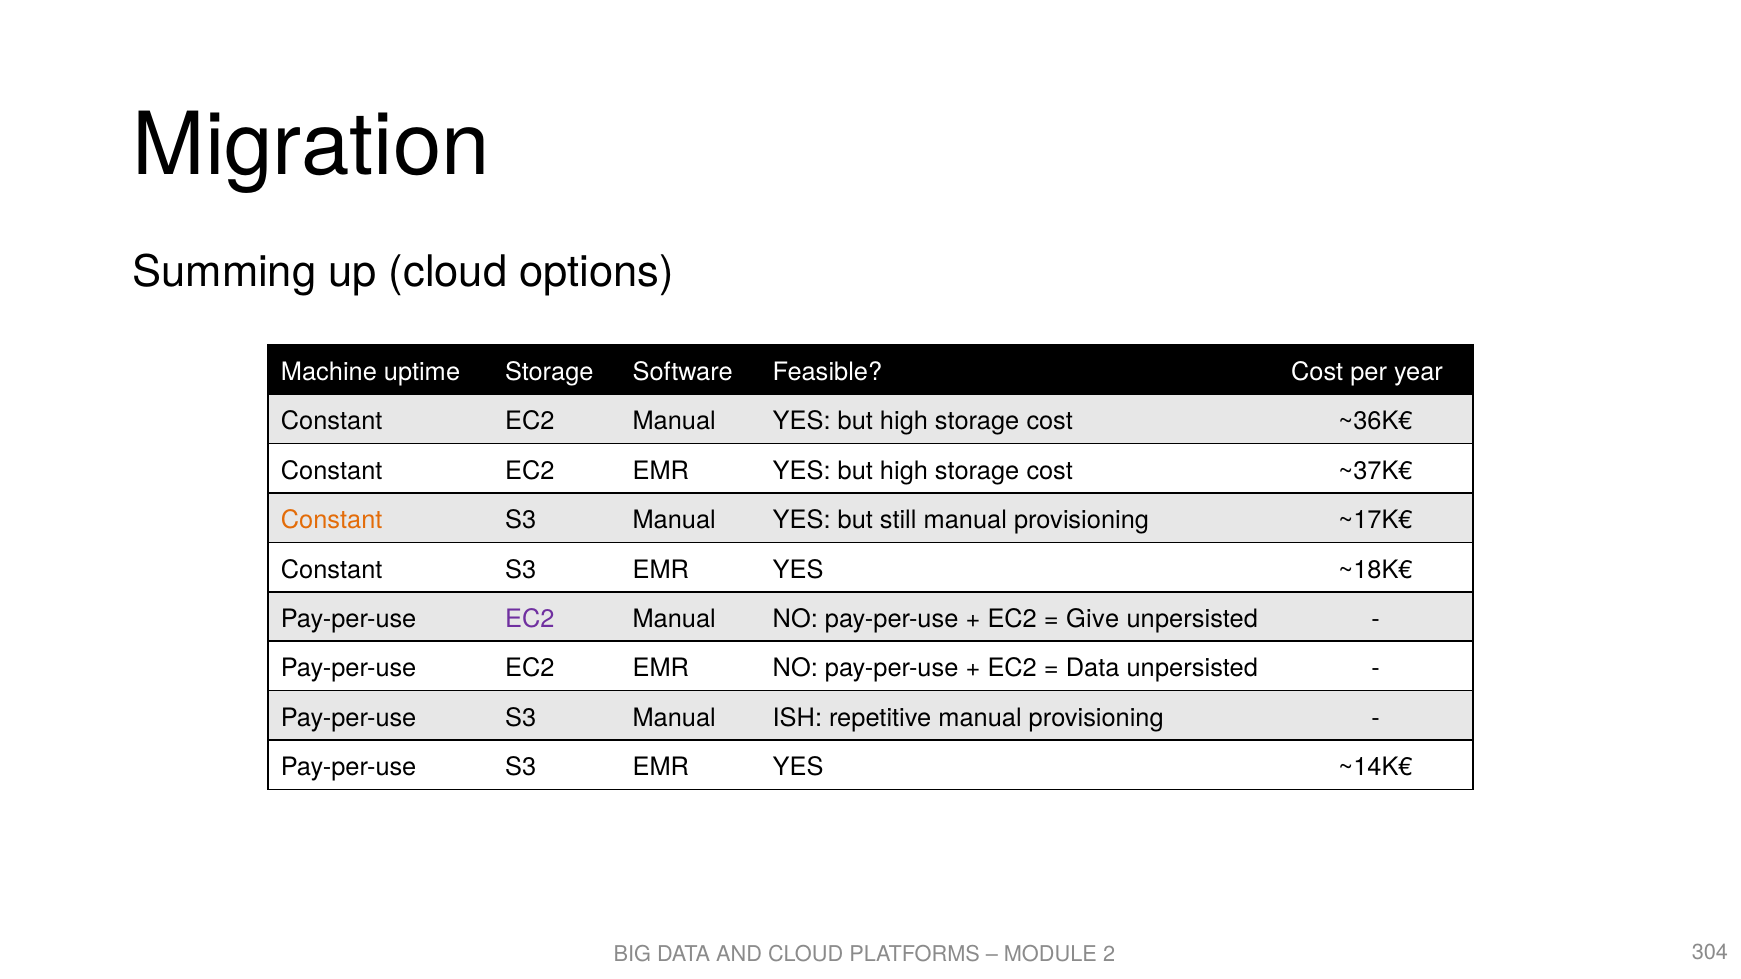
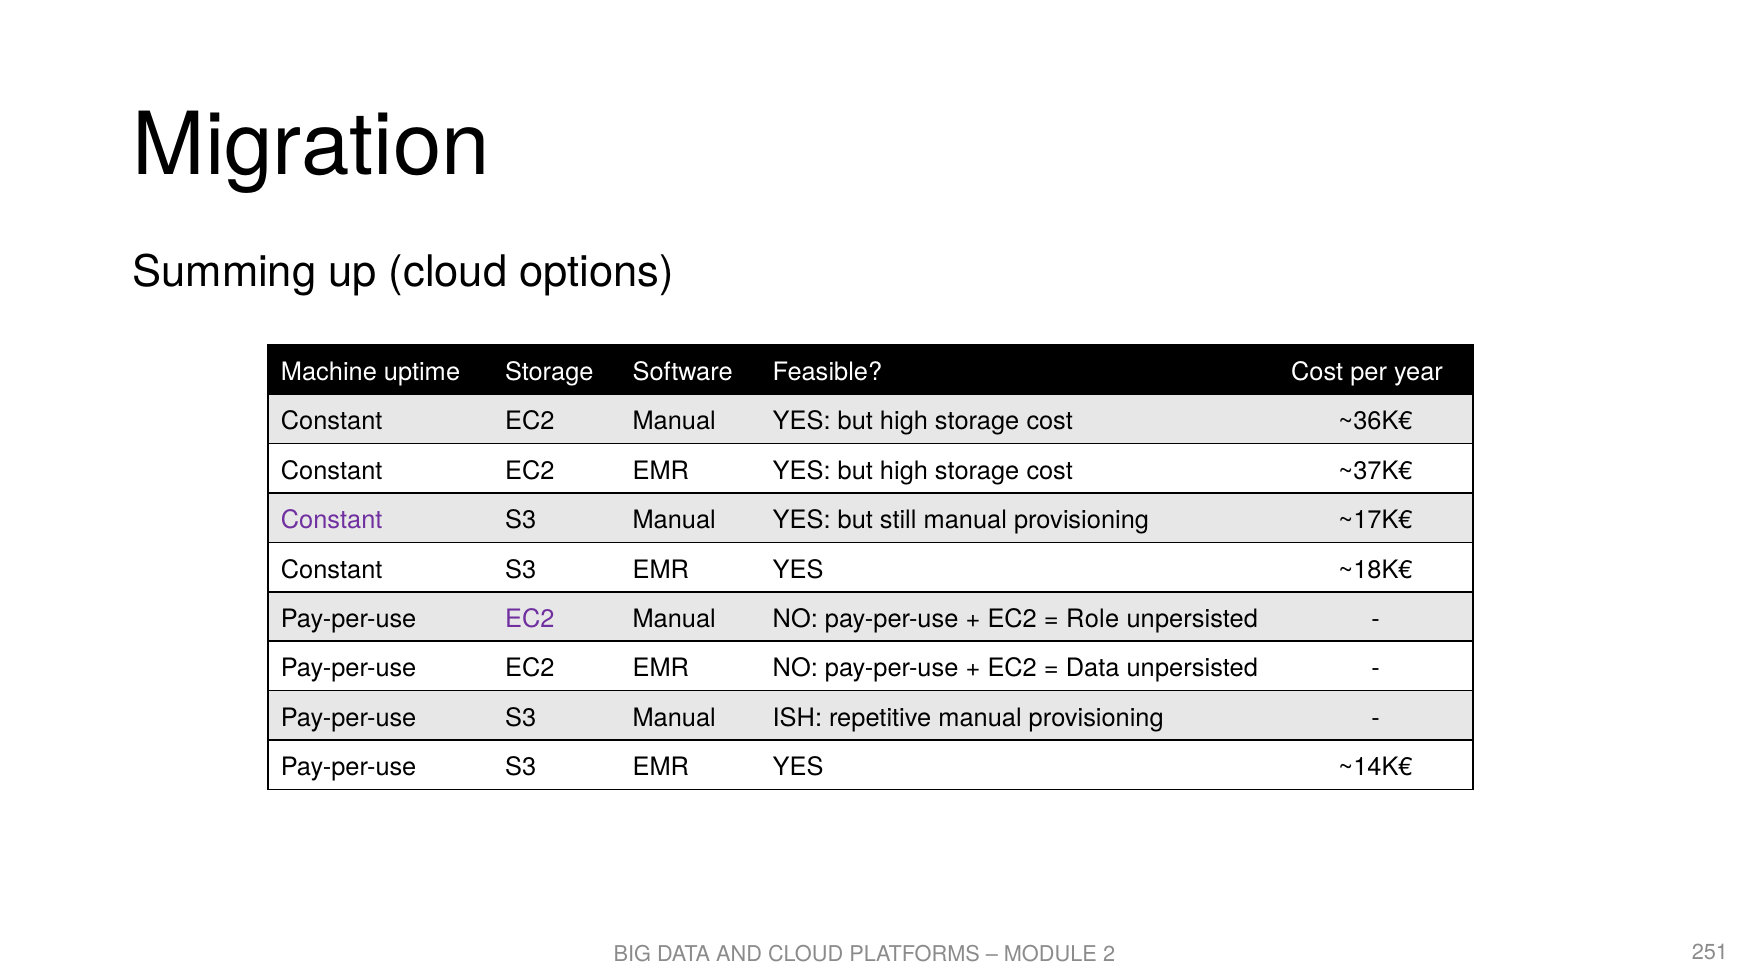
Constant colour: orange -> purple (332, 520)
Give: Give -> Role (1093, 619)
304: 304 -> 251 (1710, 952)
